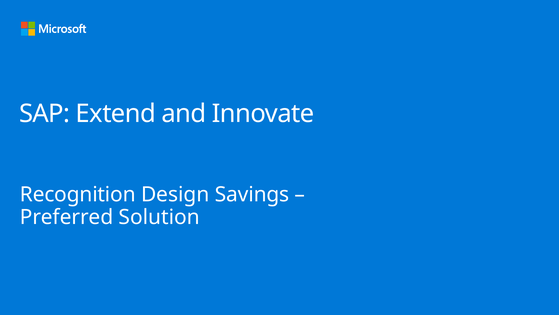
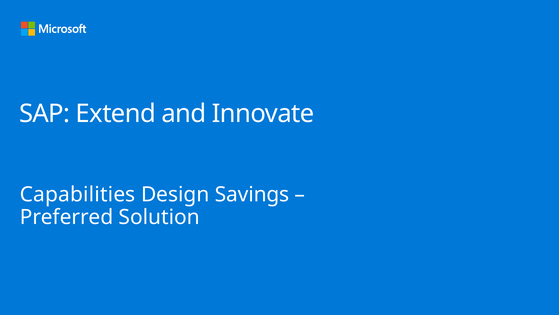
Recognition: Recognition -> Capabilities (78, 194)
